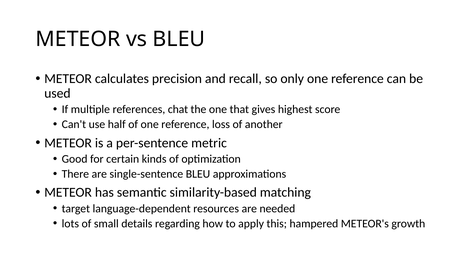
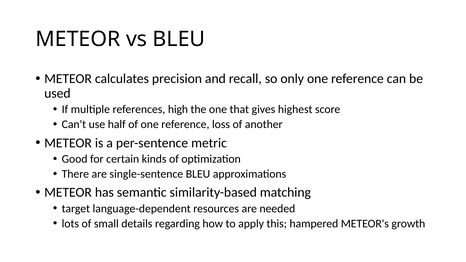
chat: chat -> high (178, 110)
